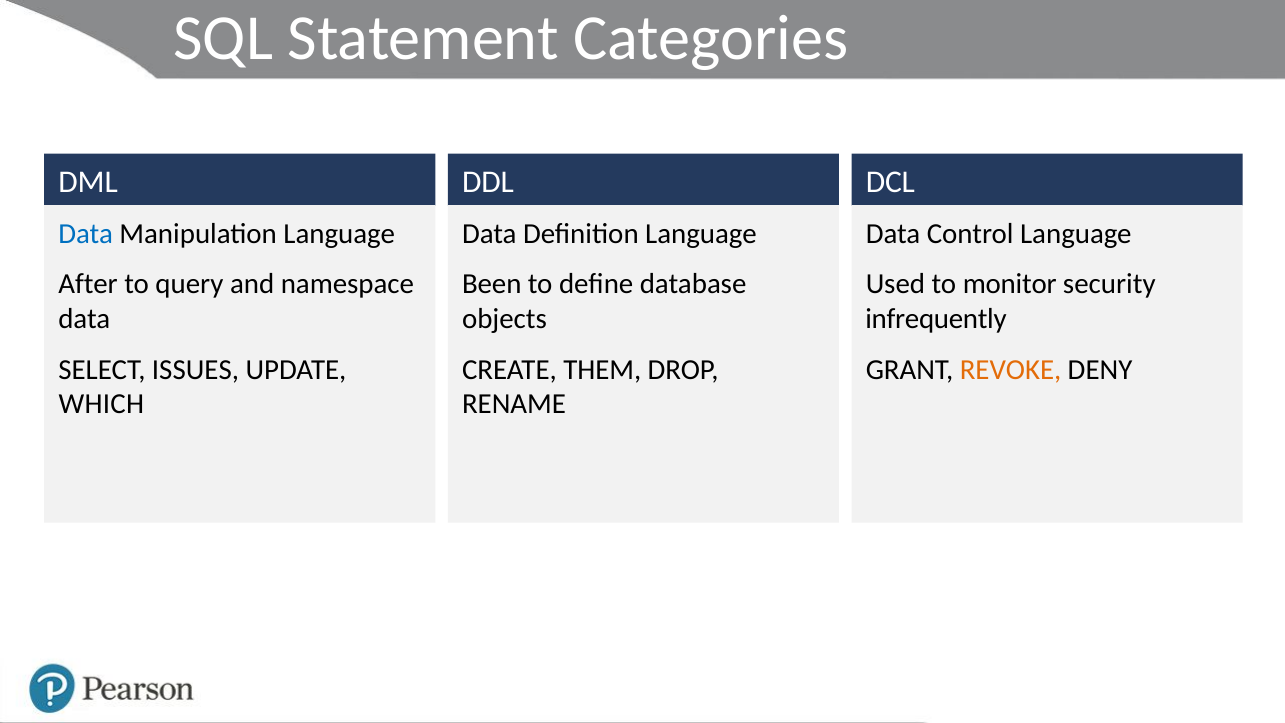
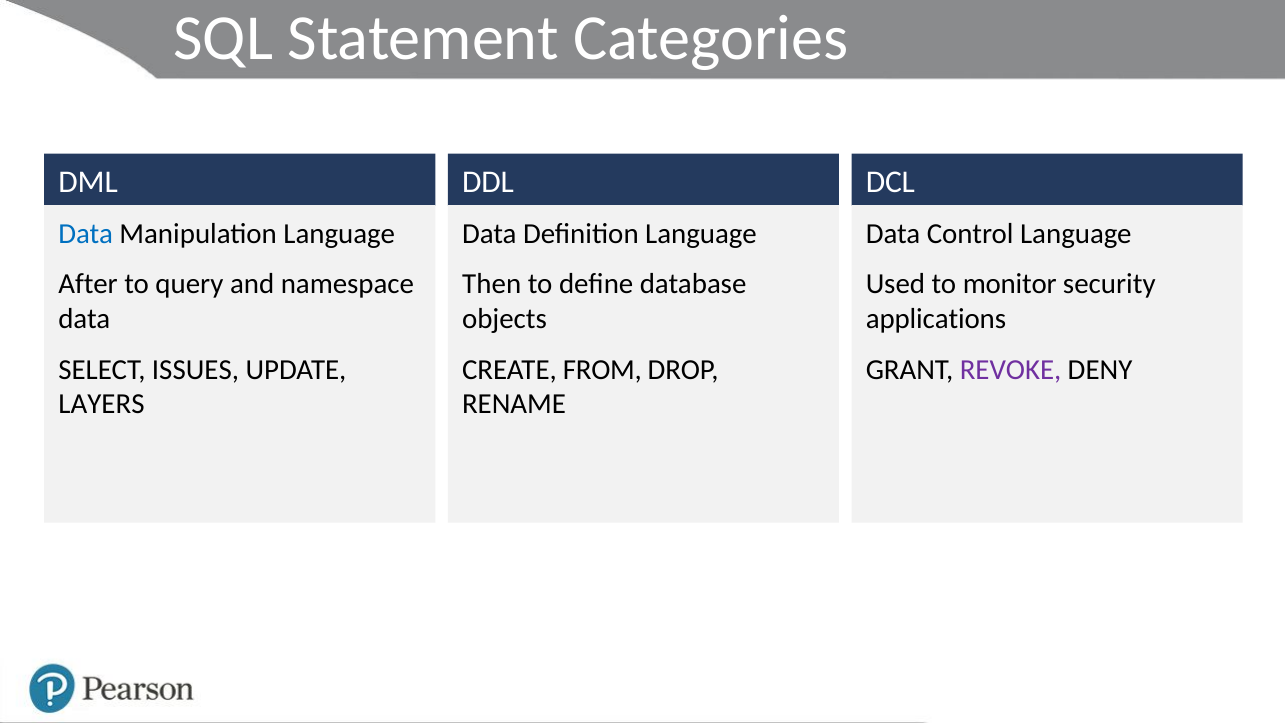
Been: Been -> Then (492, 284)
infrequently: infrequently -> applications (936, 319)
THEM: THEM -> FROM (602, 369)
REVOKE colour: orange -> purple (1011, 369)
WHICH: WHICH -> LAYERS (102, 404)
